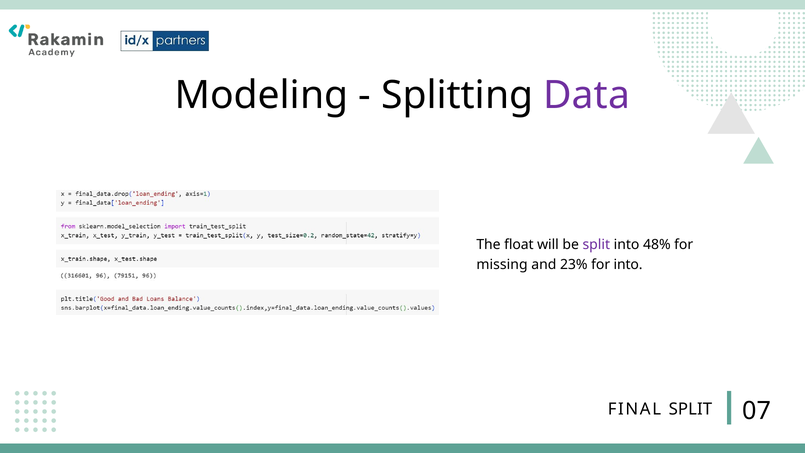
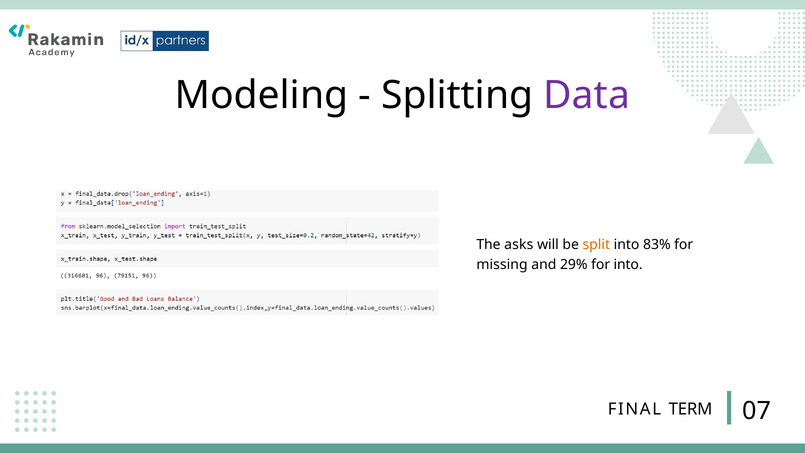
float: float -> asks (519, 245)
split colour: purple -> orange (596, 245)
48%: 48% -> 83% (657, 245)
23%: 23% -> 29% (574, 264)
FINAL SPLIT: SPLIT -> TERM (691, 409)
